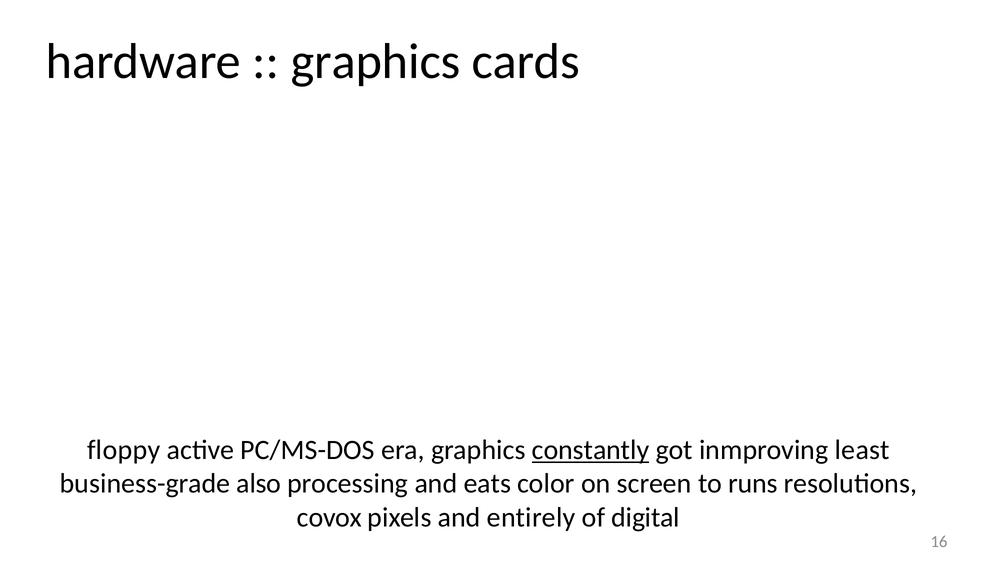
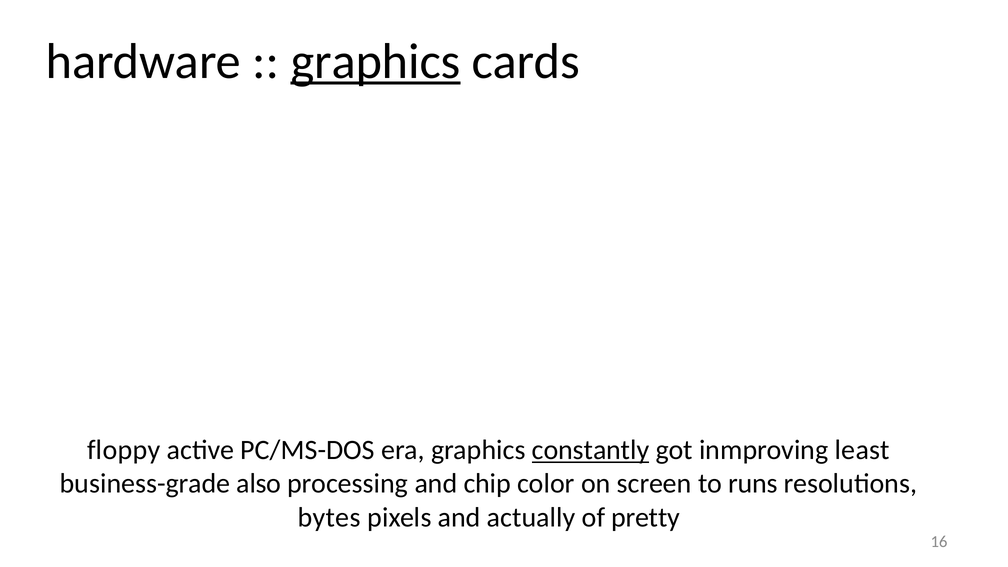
graphics underline: none -> present (376, 61)
eats: eats -> chip (487, 484)
covox: covox -> bytes (329, 517)
entirely: entirely -> actually (531, 517)
digital: digital -> pretty (646, 517)
